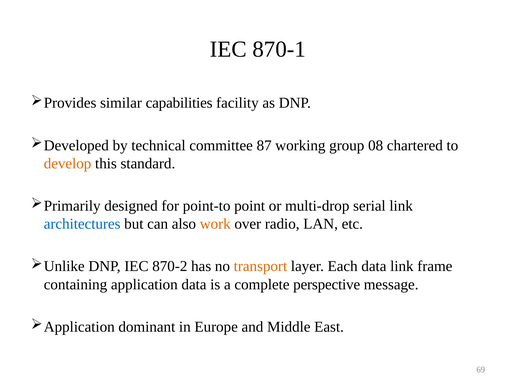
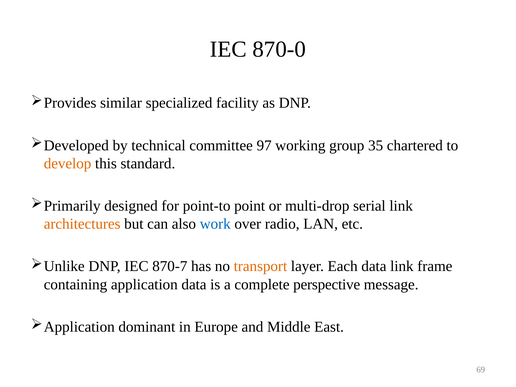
870-1: 870-1 -> 870-0 (279, 49)
capabilities: capabilities -> specialized (179, 103)
87: 87 -> 97 (264, 145)
08: 08 -> 35 (376, 145)
architectures colour: blue -> orange (82, 224)
work colour: orange -> blue (215, 224)
870-2: 870-2 -> 870-7 (170, 266)
